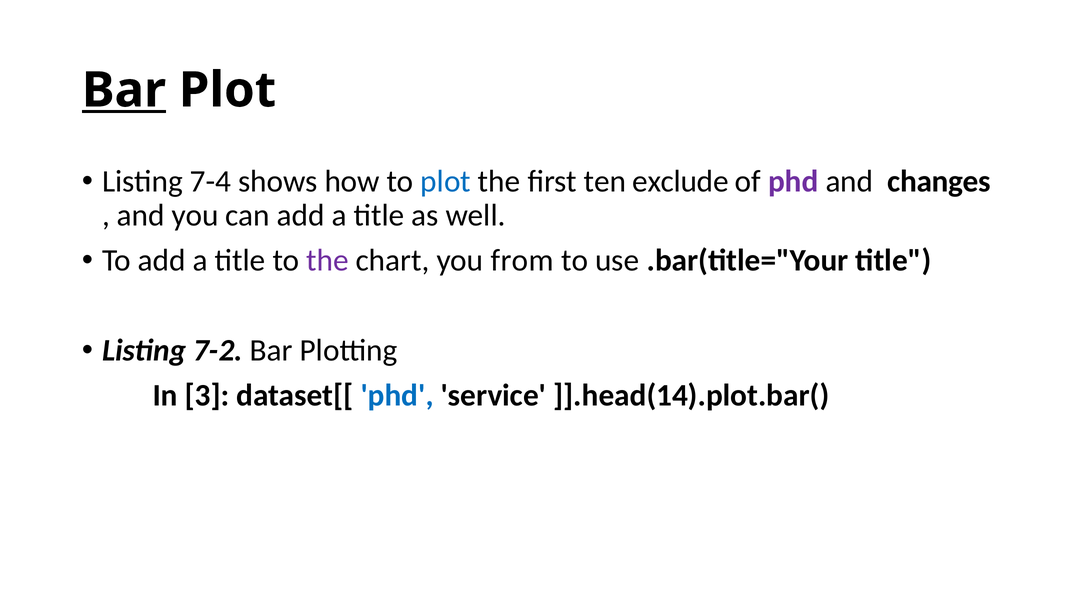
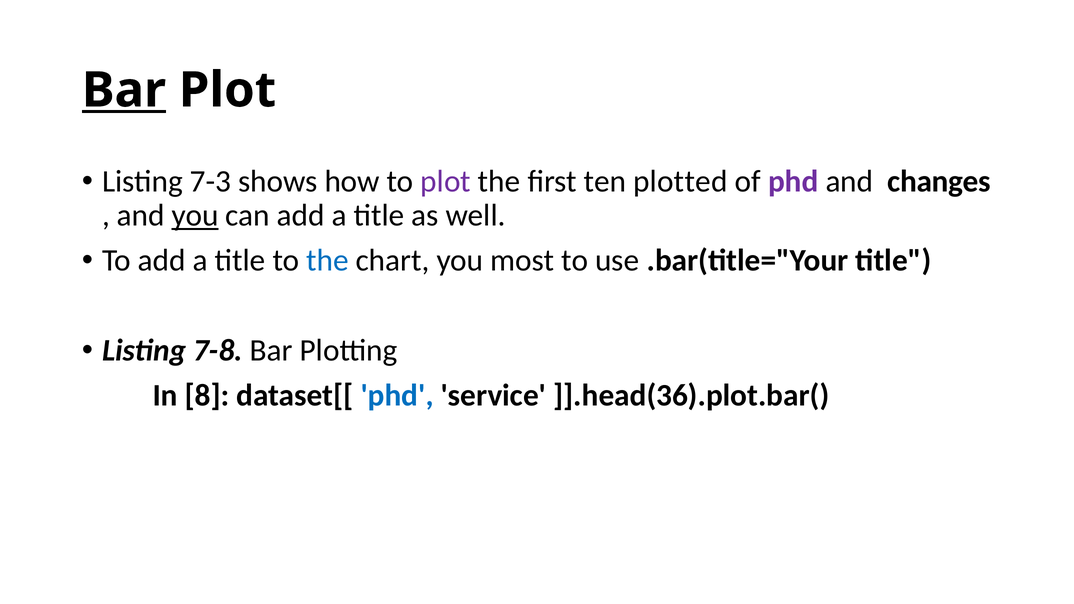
7-4: 7-4 -> 7-3 (210, 182)
plot colour: blue -> purple (446, 182)
exclude: exclude -> plotted (680, 182)
you underline: none -> present (195, 215)
the colour: purple -> blue (328, 260)
from: from -> most (522, 260)
7-2: 7-2 -> 7-8 (218, 351)
3: 3 -> 8 (207, 396)
]].head(14).plot.bar(: ]].head(14).plot.bar( -> ]].head(36).plot.bar( (691, 396)
